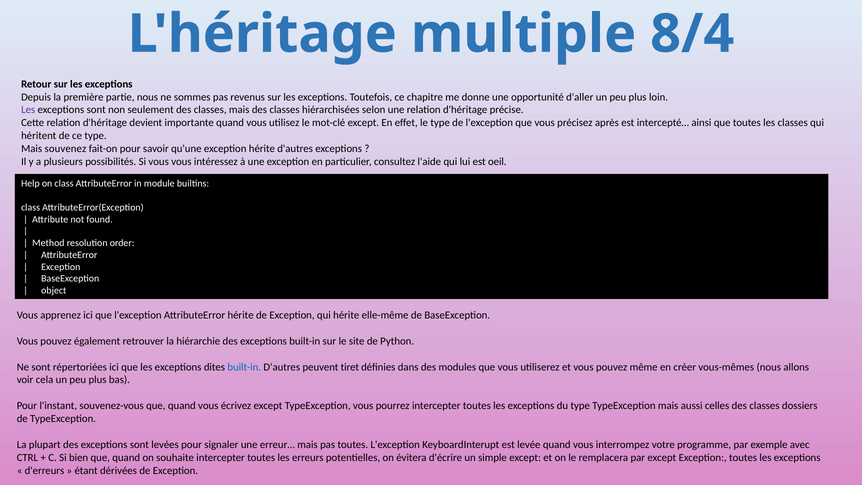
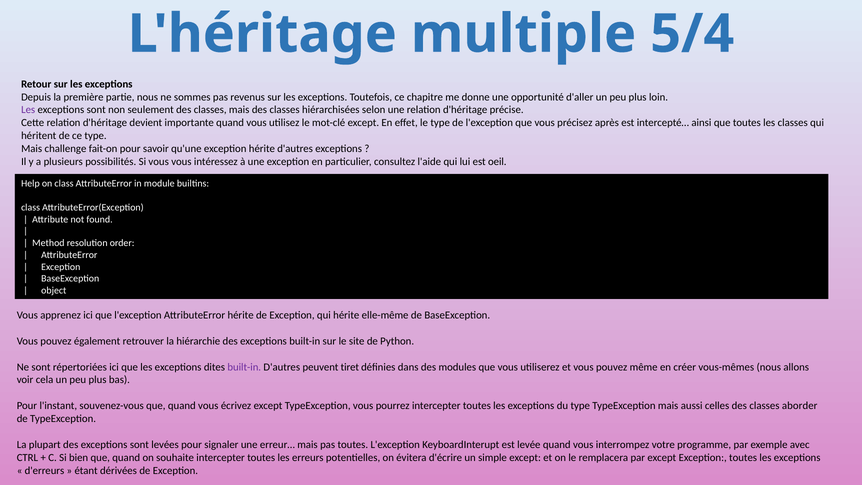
8/4: 8/4 -> 5/4 (692, 34)
souvenez: souvenez -> challenge (65, 149)
built-in colour: blue -> purple (244, 367)
dossiers: dossiers -> aborder (800, 406)
